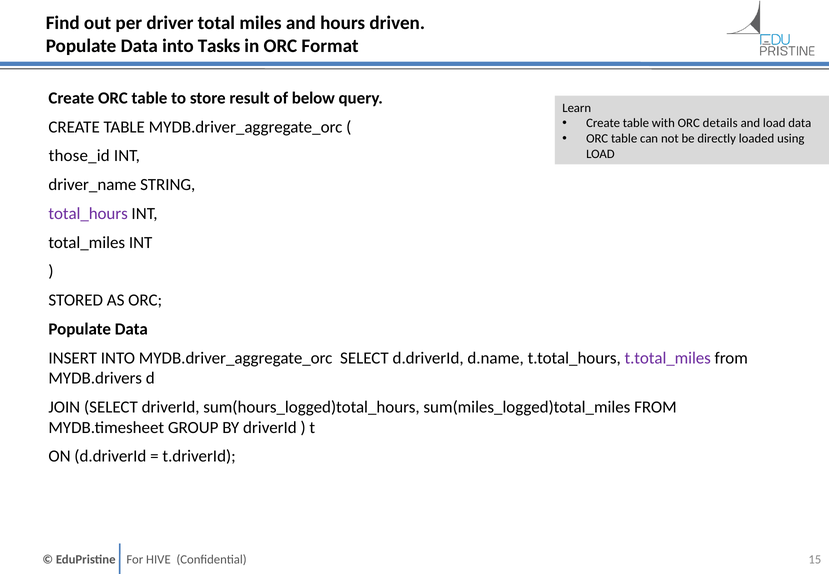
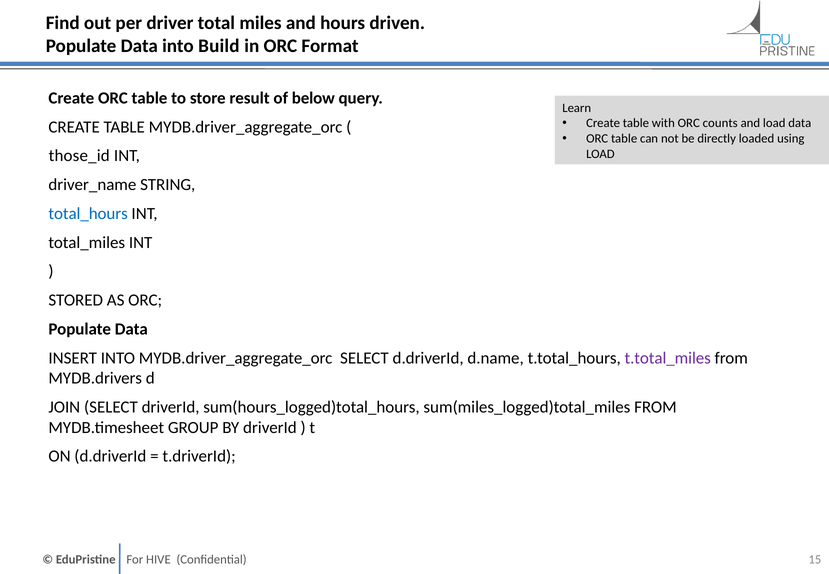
Tasks: Tasks -> Build (219, 46)
details: details -> counts (720, 123)
total_hours colour: purple -> blue (88, 214)
